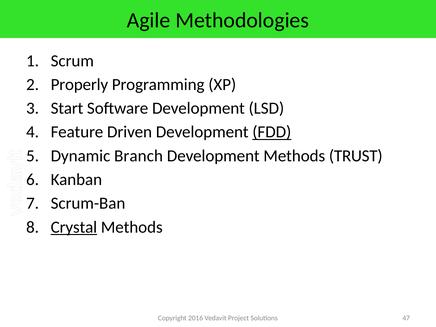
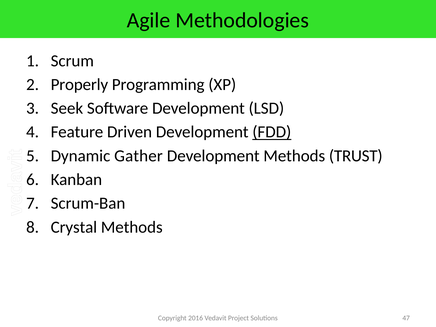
Start: Start -> Seek (67, 108)
Branch: Branch -> Gather (139, 156)
Crystal underline: present -> none (74, 227)
